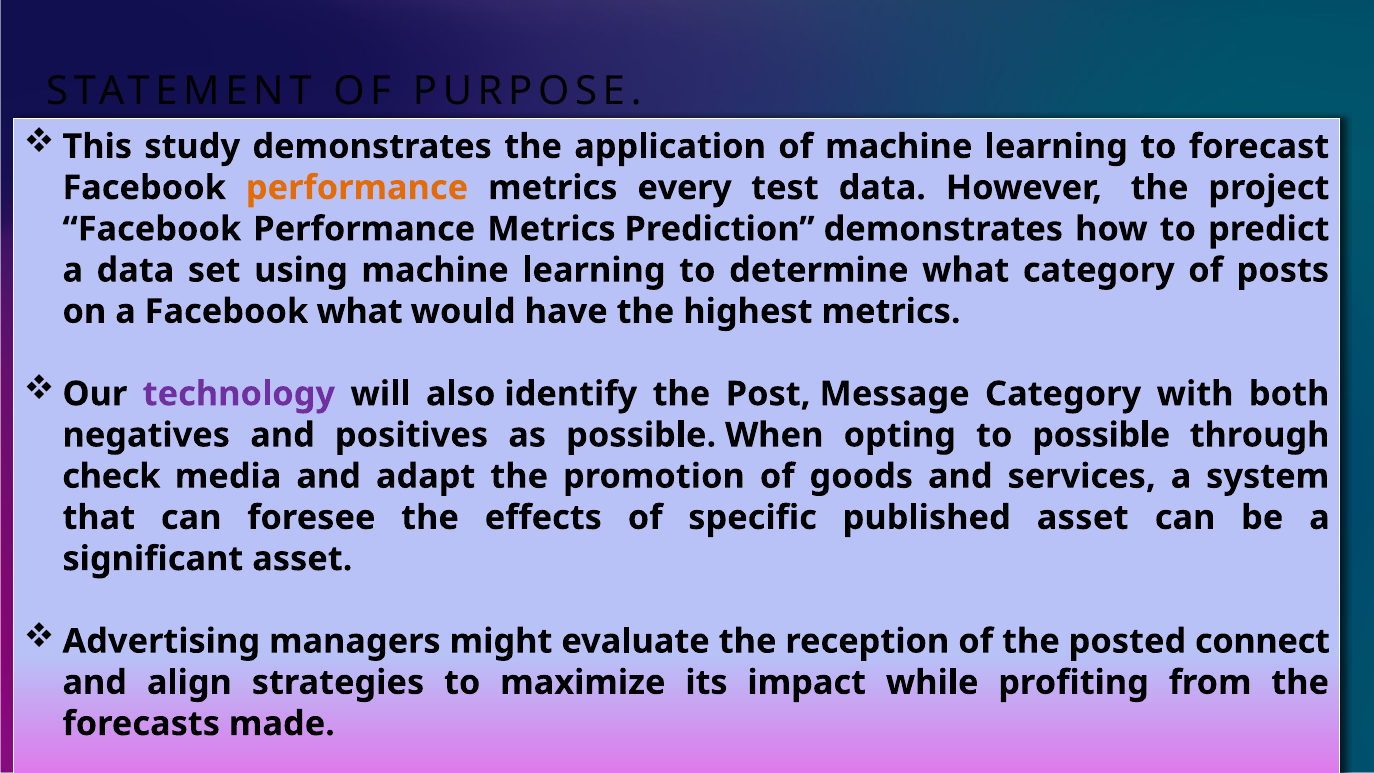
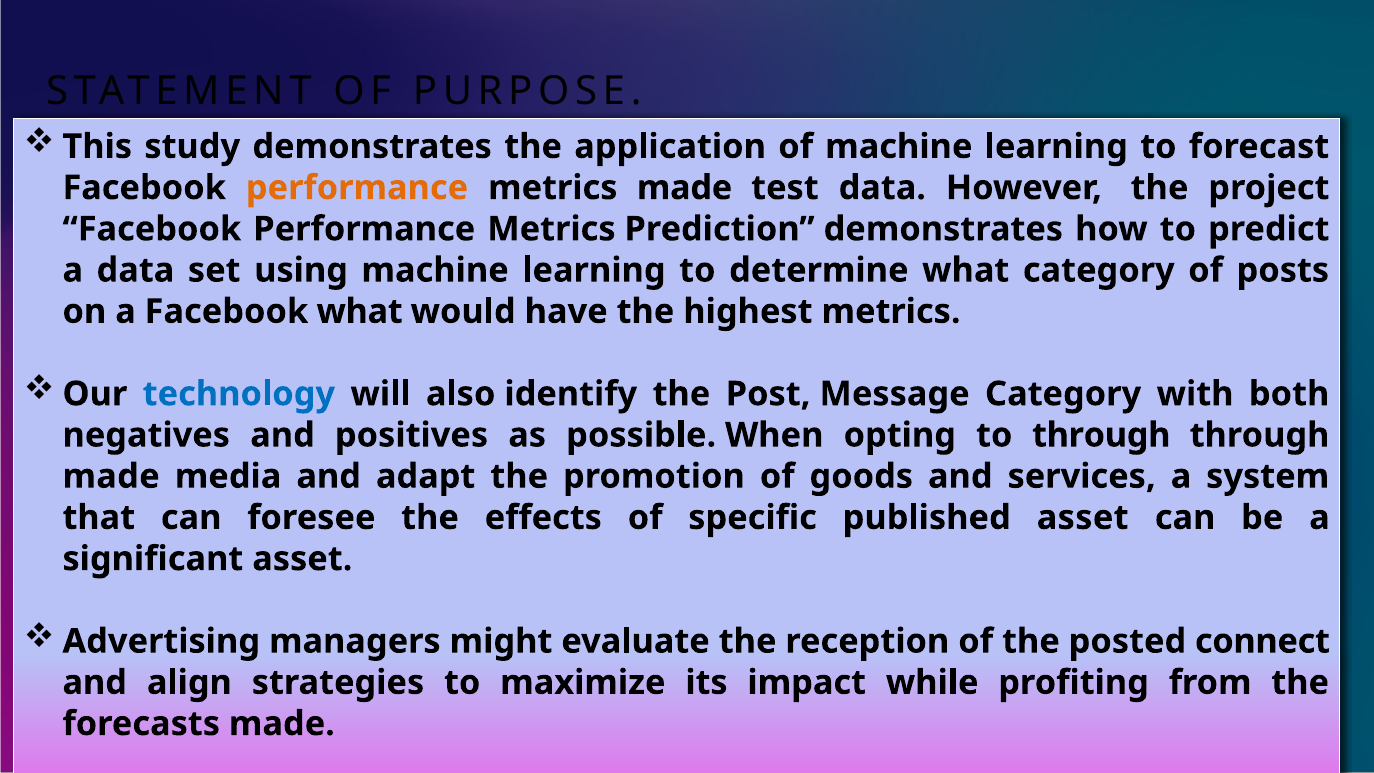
metrics every: every -> made (685, 188)
technology colour: purple -> blue (239, 394)
to possible: possible -> through (1101, 435)
check: check -> made (111, 476)
